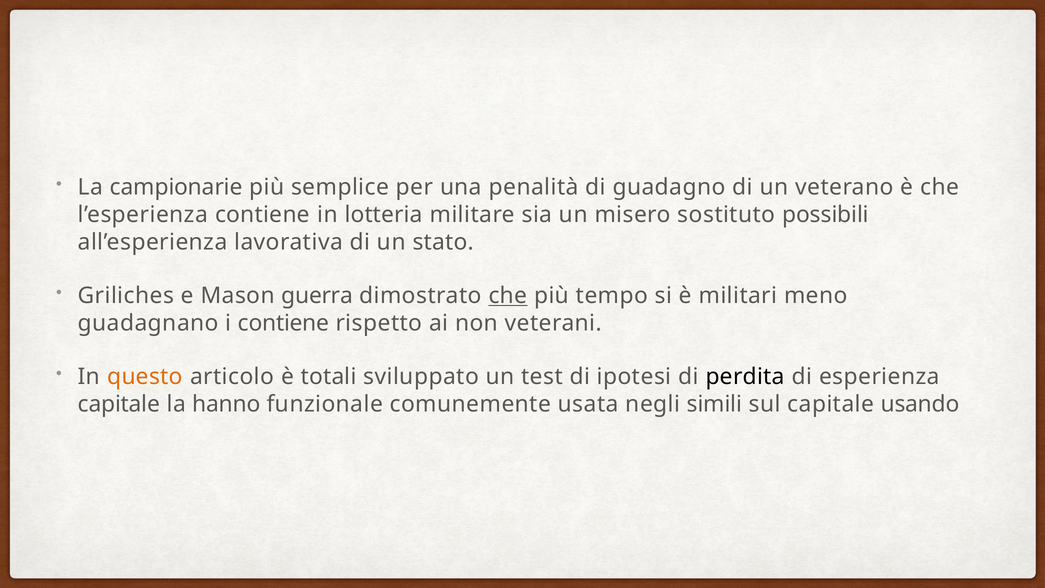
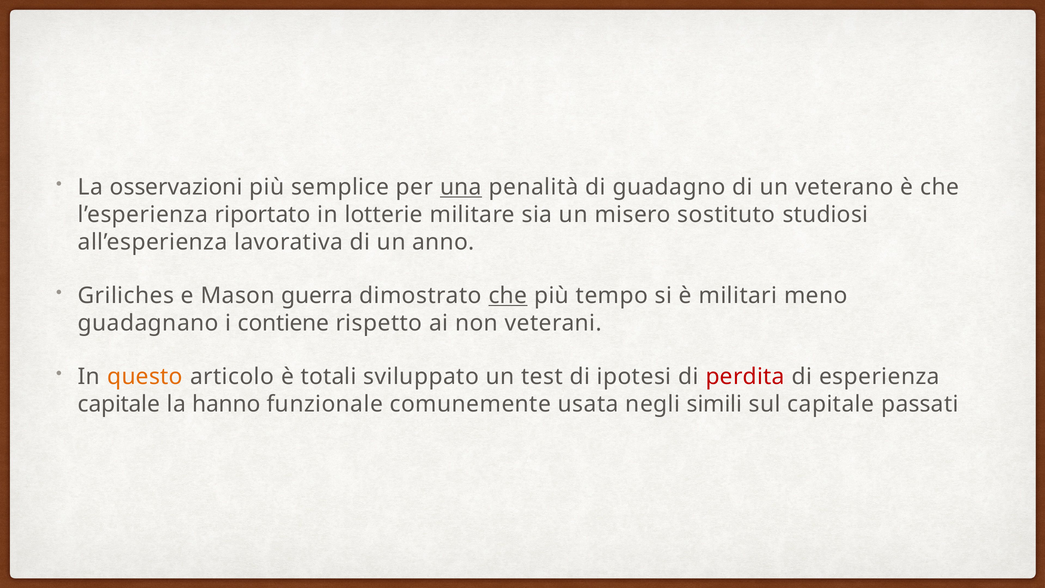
campionarie: campionarie -> osservazioni (176, 187)
una underline: none -> present (461, 187)
l’esperienza contiene: contiene -> riportato (263, 215)
lotteria: lotteria -> lotterie (384, 215)
possibili: possibili -> studiosi (825, 215)
stato: stato -> anno (443, 242)
perdita colour: black -> red (745, 376)
usando: usando -> passati (920, 404)
